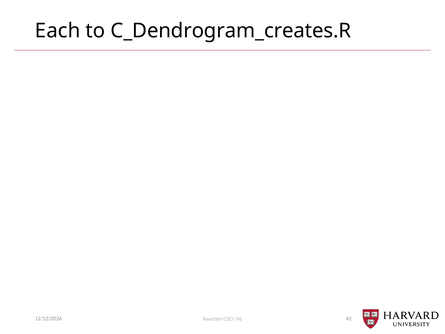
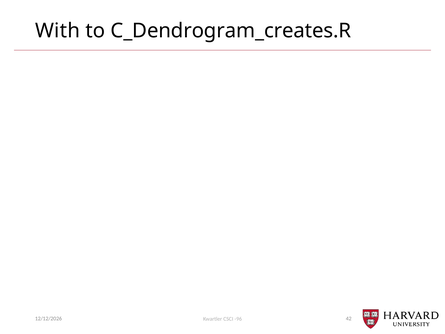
Each: Each -> With (58, 31)
